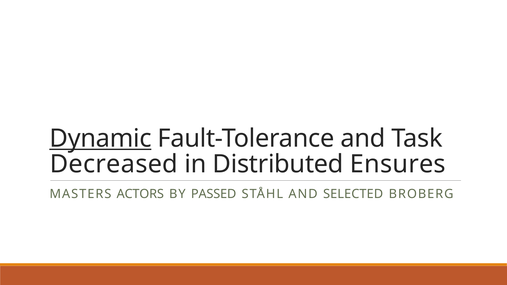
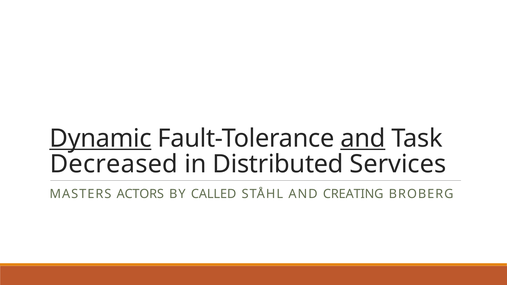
and underline: none -> present (363, 139)
Ensures: Ensures -> Services (398, 164)
PASSED: PASSED -> CALLED (214, 194)
SELECTED: SELECTED -> CREATING (353, 194)
